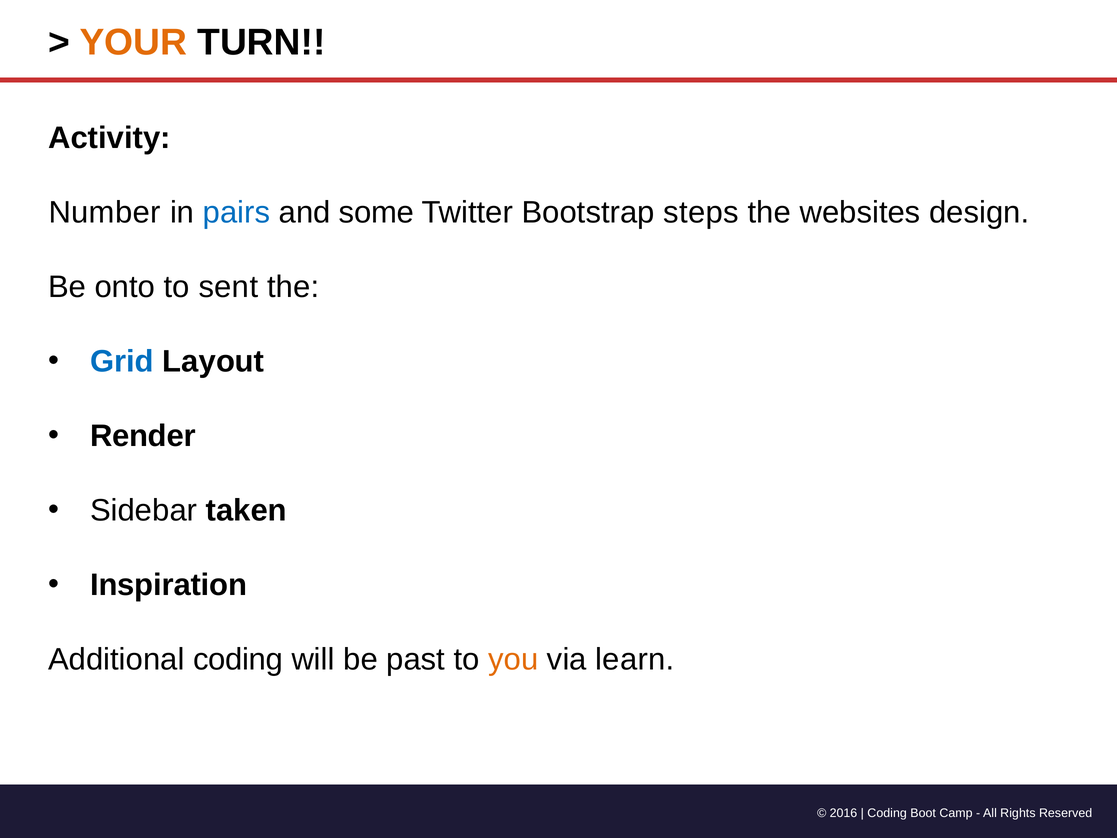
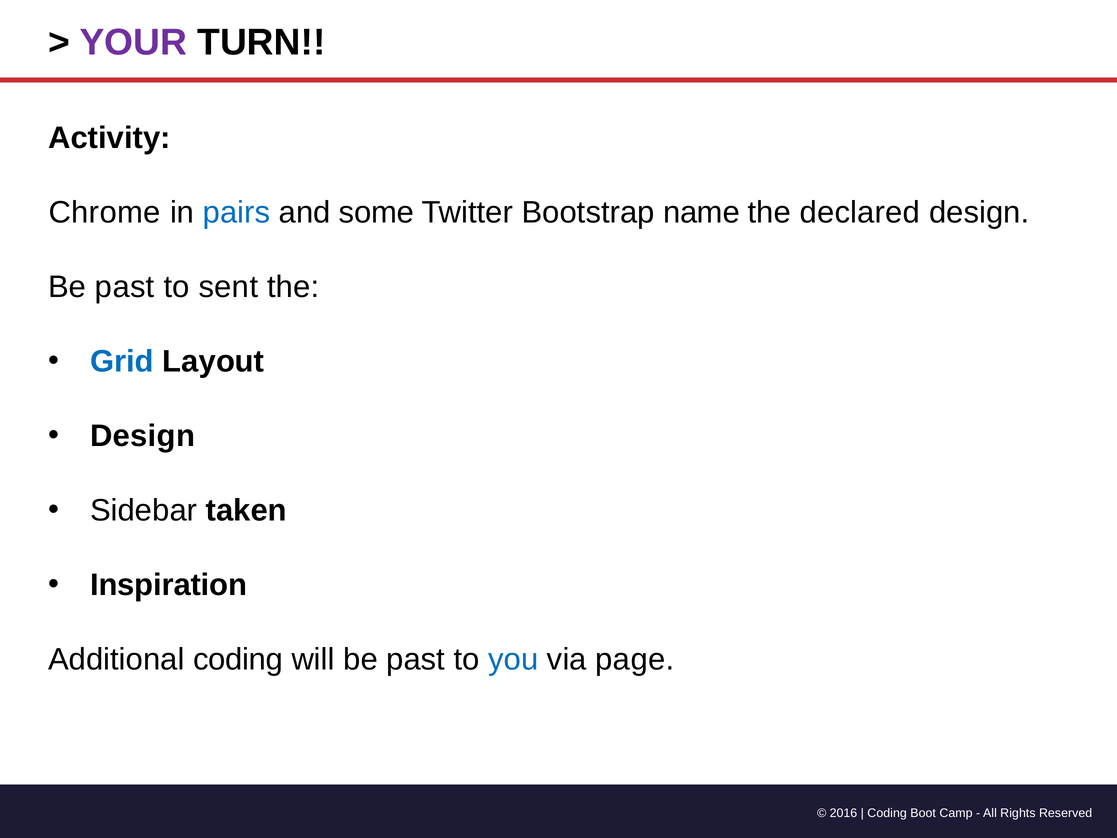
YOUR colour: orange -> purple (133, 42)
Number: Number -> Chrome (105, 212)
steps: steps -> name (701, 212)
websites: websites -> declared (860, 212)
onto: onto -> past (125, 287)
Render: Render -> Design (143, 436)
you colour: orange -> blue (513, 659)
learn: learn -> page (635, 659)
